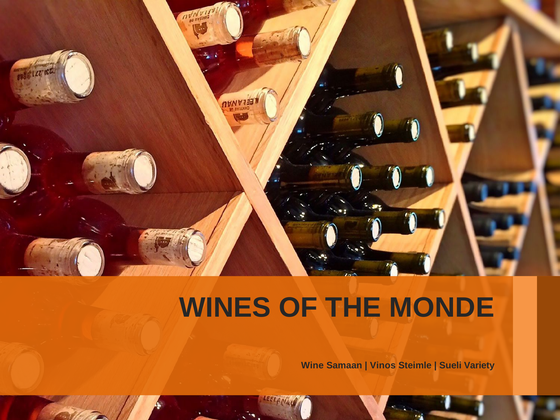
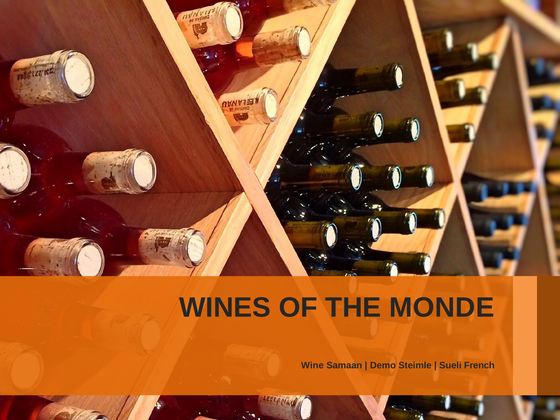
Vinos: Vinos -> Demo (383, 366)
Variety: Variety -> French (479, 366)
